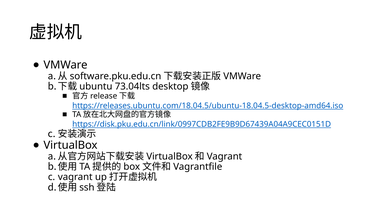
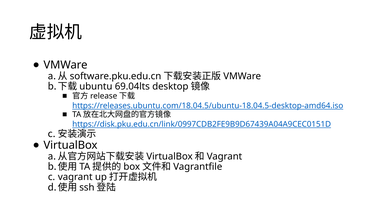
73.04lts: 73.04lts -> 69.04lts (132, 86)
